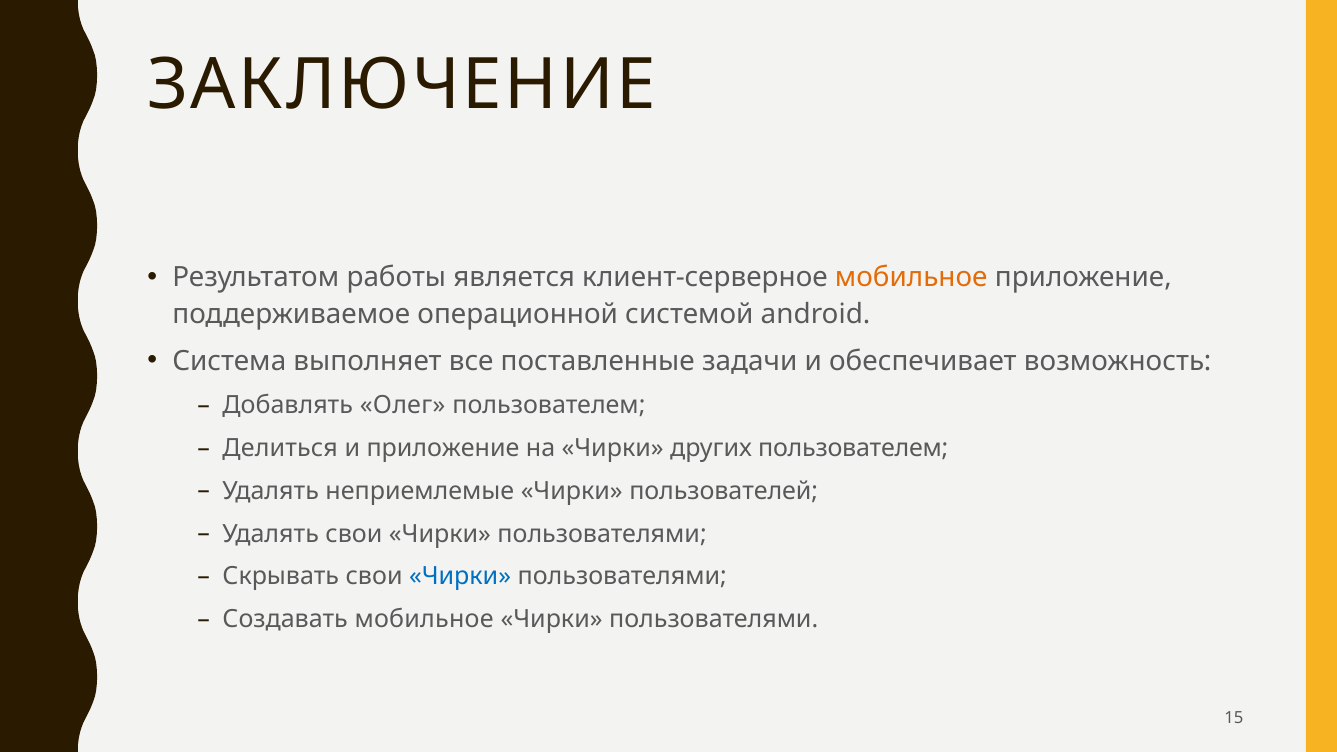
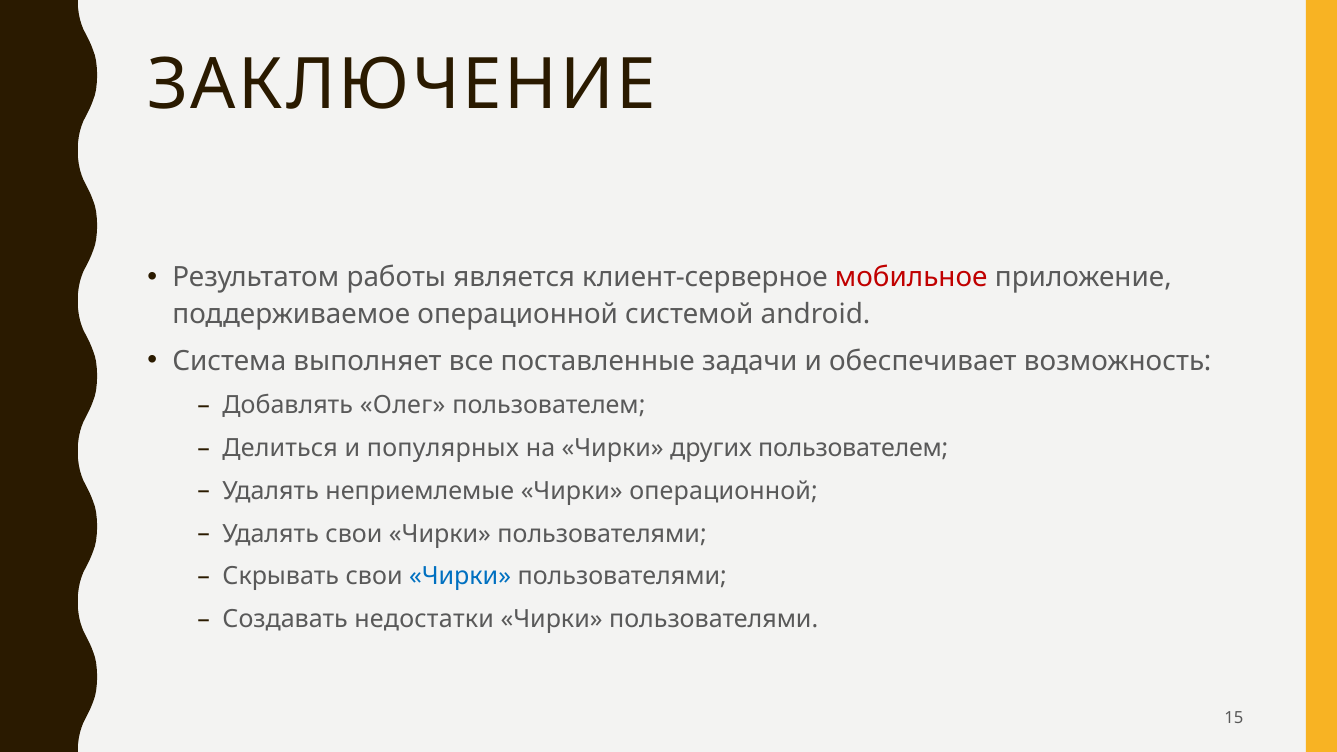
мобильное colour: orange -> red (911, 278)
и приложение: приложение -> популярных (443, 448)
Чирки пользователей: пользователей -> операционной (724, 491)
Создавать мобильное: мобильное -> недостатки (424, 620)
